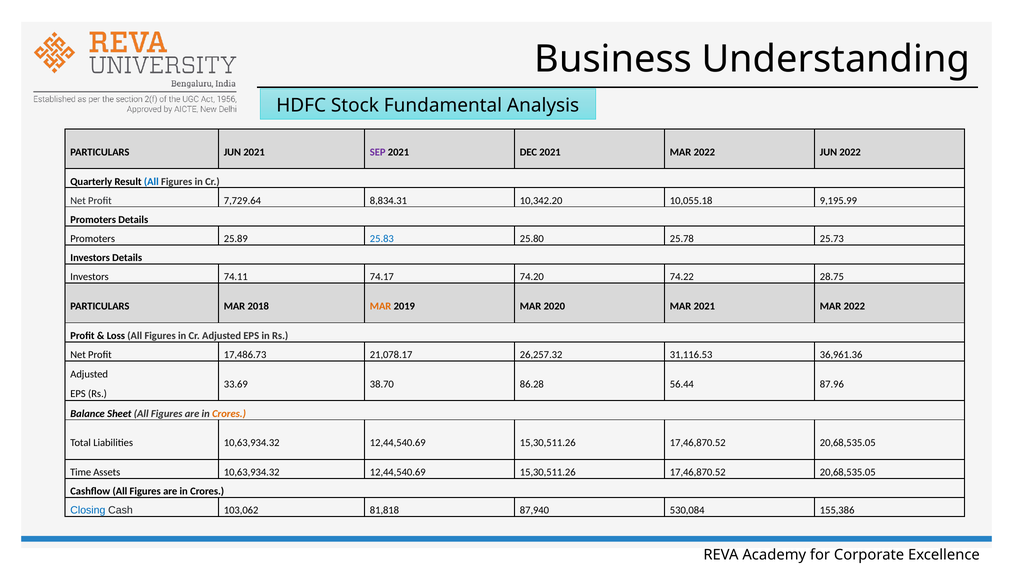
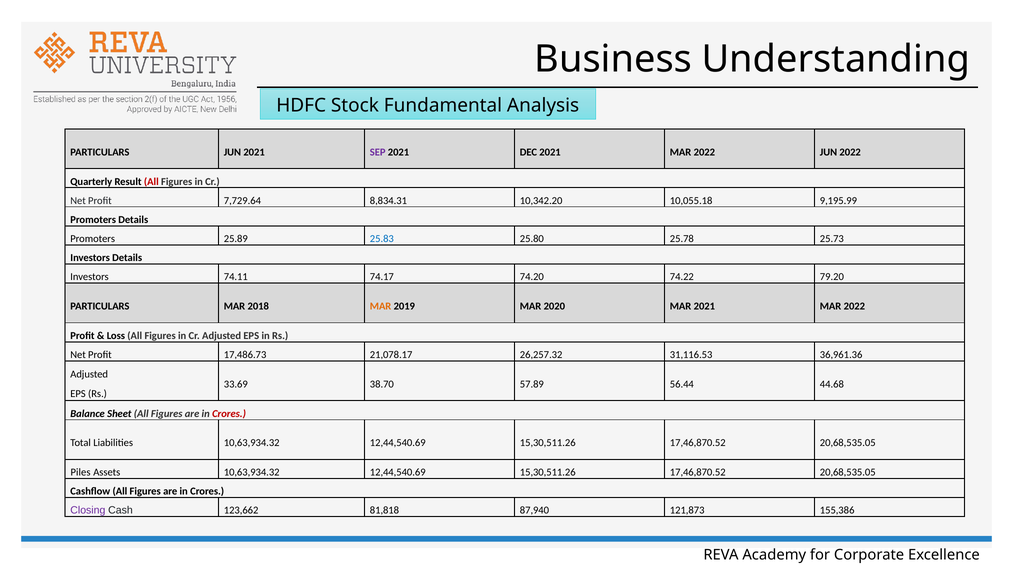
All colour: blue -> red (151, 181)
28.75: 28.75 -> 79.20 (832, 277)
86.28: 86.28 -> 57.89 (532, 384)
87.96: 87.96 -> 44.68 (832, 384)
Crores colour: orange -> red (229, 413)
Time: Time -> Piles (81, 472)
Closing colour: blue -> purple (88, 510)
103,062: 103,062 -> 123,662 (241, 510)
530,084: 530,084 -> 121,873 (687, 510)
